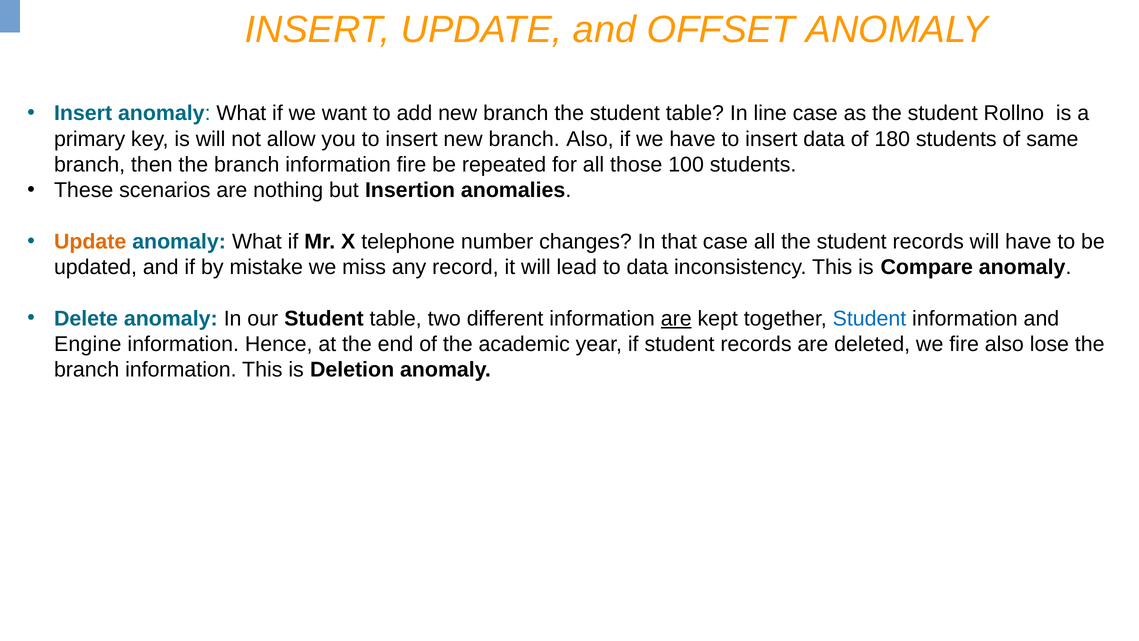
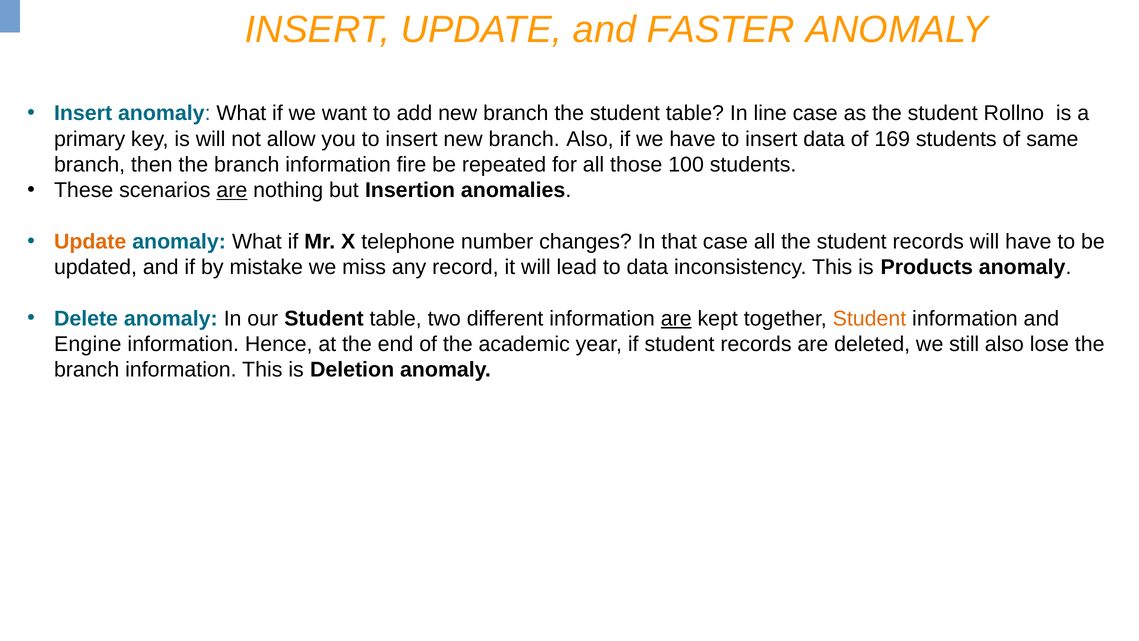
OFFSET: OFFSET -> FASTER (721, 30)
180: 180 -> 169 (892, 139)
are underline: none -> present (232, 190)
Compare: Compare -> Products (927, 267)
Student colour: blue -> orange (869, 318)
we fire: fire -> still (964, 344)
